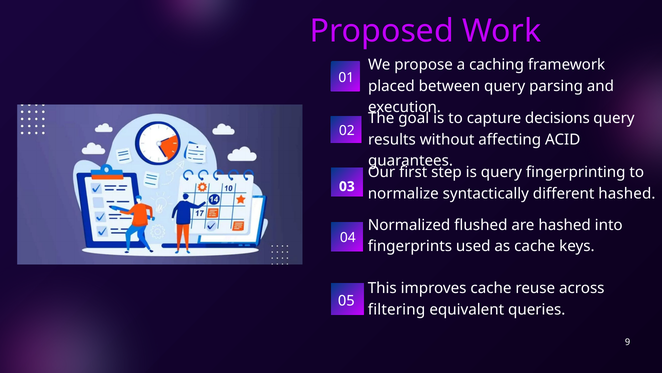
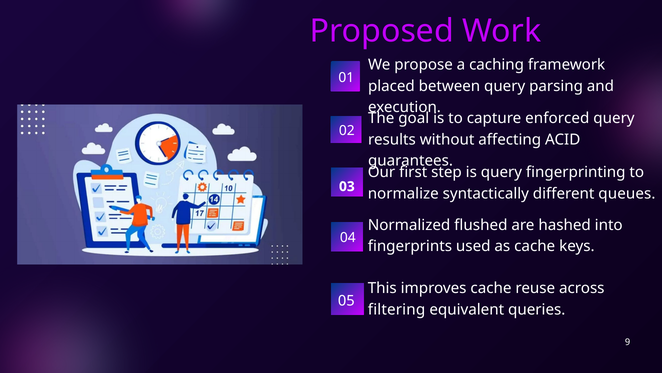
decisions: decisions -> enforced (557, 118)
different hashed: hashed -> queues (627, 193)
